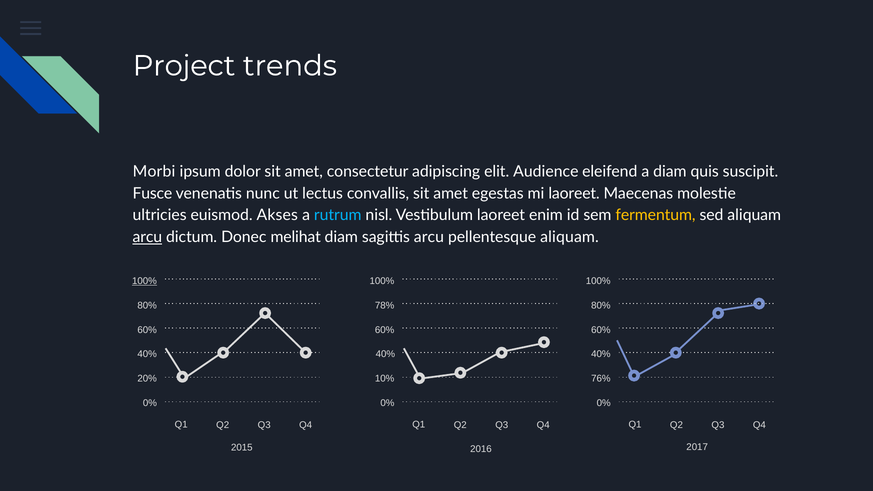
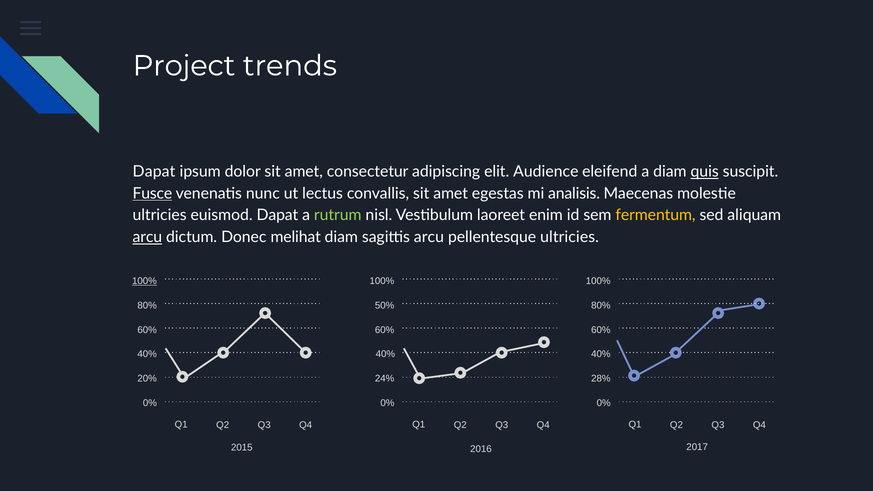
Morbi: Morbi -> Dapat (154, 172)
quis underline: none -> present (705, 172)
Fusce underline: none -> present (152, 194)
mi laoreet: laoreet -> analisis (574, 194)
euismod Akses: Akses -> Dapat (277, 215)
rutrum colour: light blue -> light green (338, 215)
pellentesque aliquam: aliquam -> ultricies (570, 237)
78%: 78% -> 50% (385, 305)
10%: 10% -> 24% (385, 379)
76%: 76% -> 28% (601, 379)
